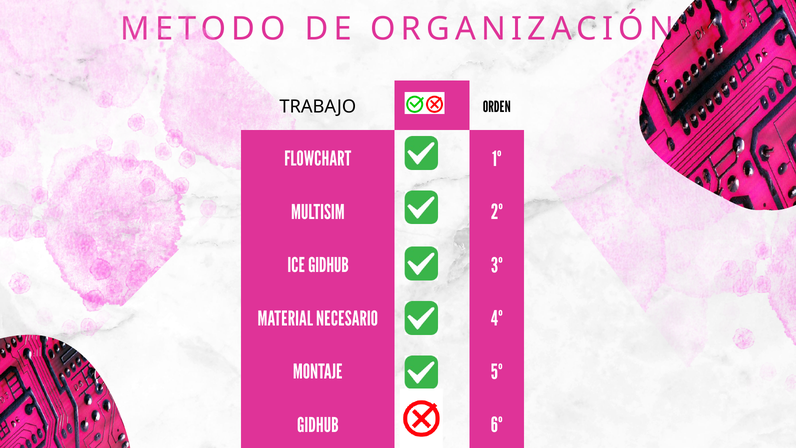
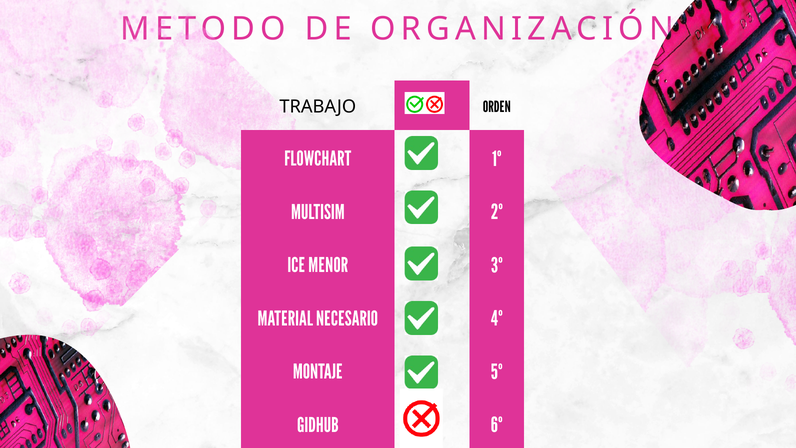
ICE GIDHUB: GIDHUB -> MENOR (328, 265)
